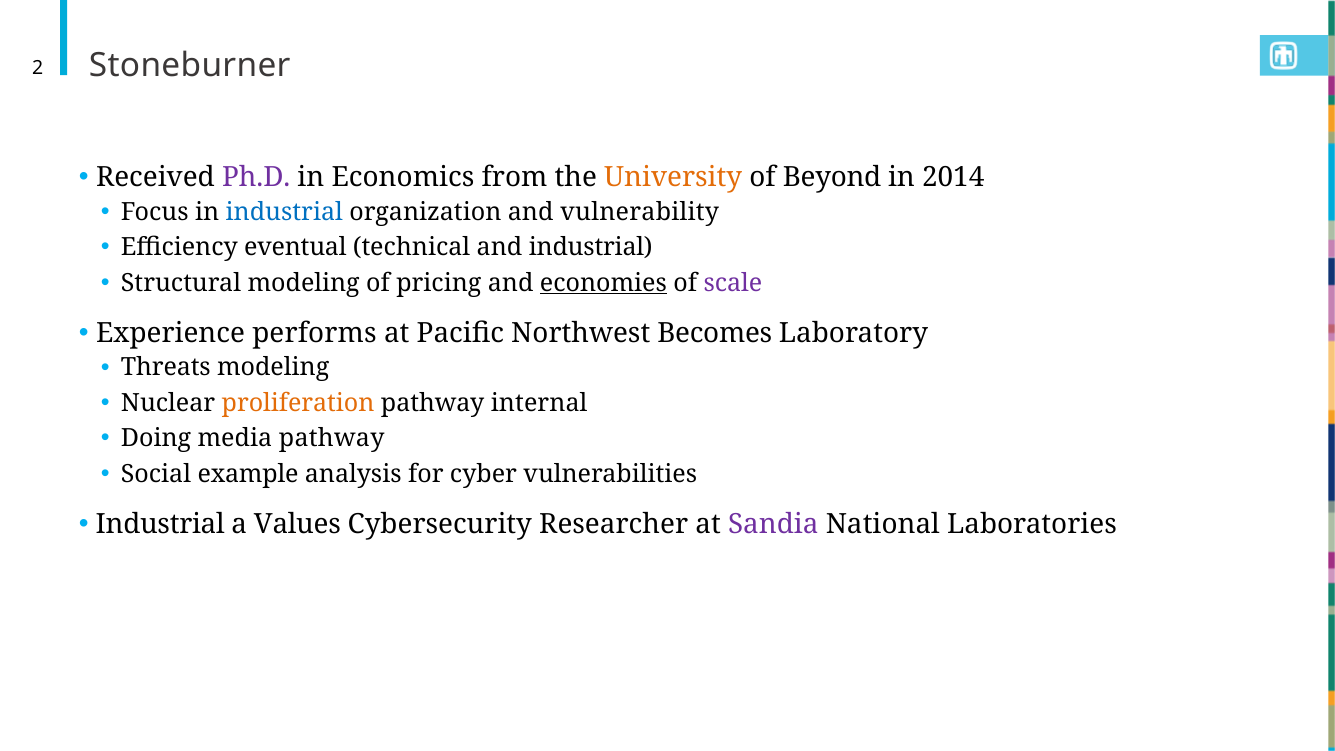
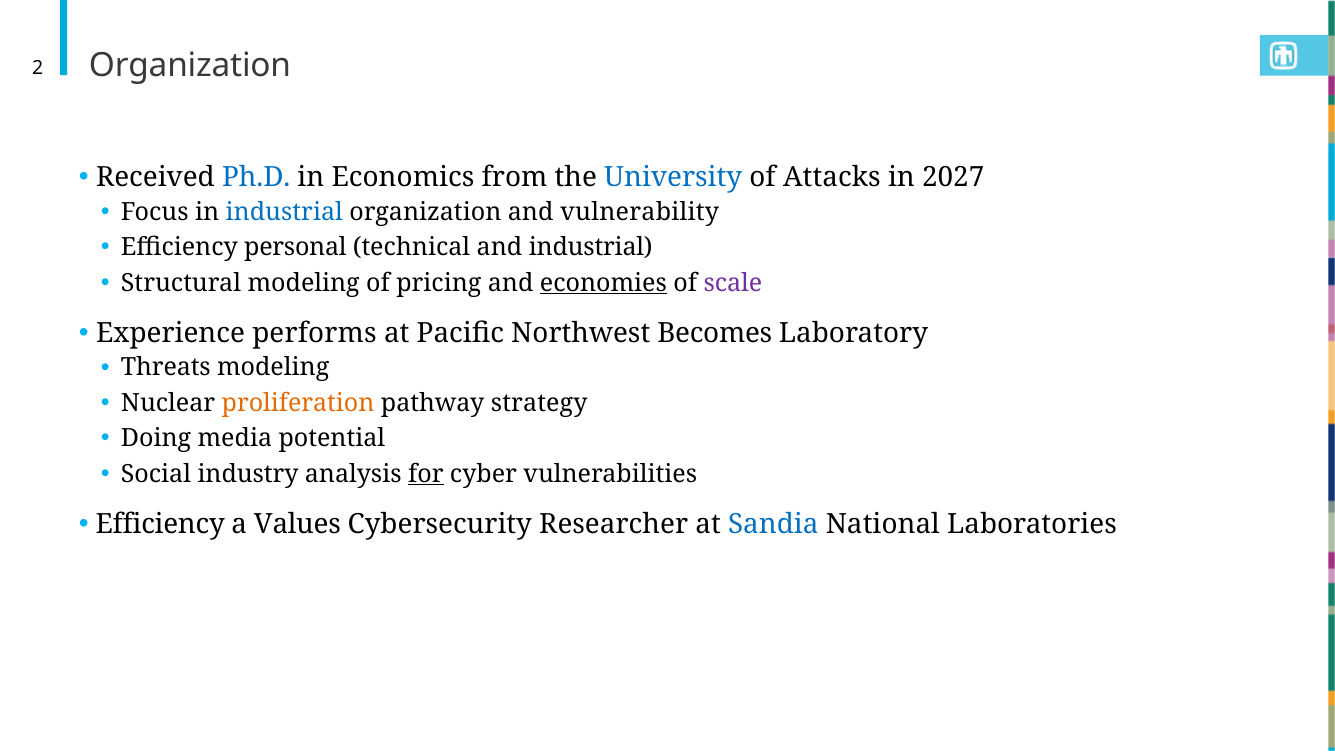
2 Stoneburner: Stoneburner -> Organization (190, 66)
Ph.D colour: purple -> blue (256, 178)
University colour: orange -> blue (673, 178)
Beyond: Beyond -> Attacks (832, 178)
2014: 2014 -> 2027 (953, 178)
eventual: eventual -> personal (295, 247)
internal: internal -> strategy (539, 403)
media pathway: pathway -> potential (332, 438)
example: example -> industry (248, 474)
for underline: none -> present (426, 474)
Industrial: Industrial -> Efficiency (160, 525)
Sandia colour: purple -> blue (773, 525)
